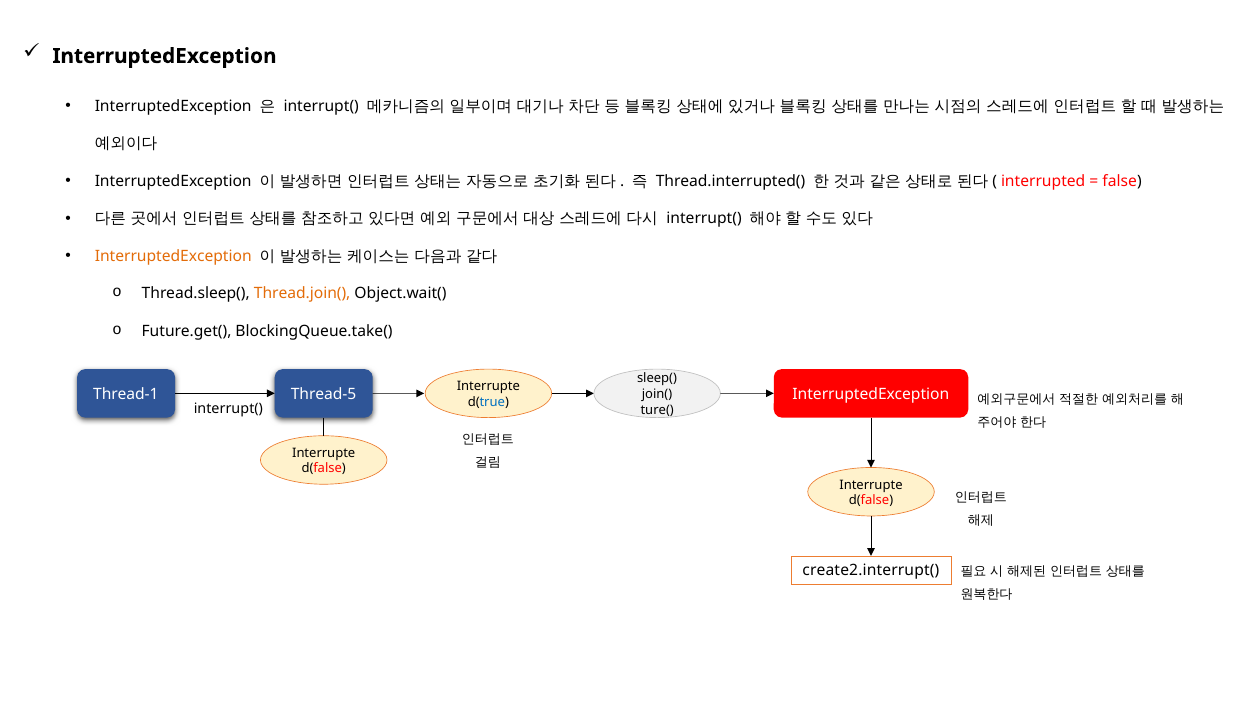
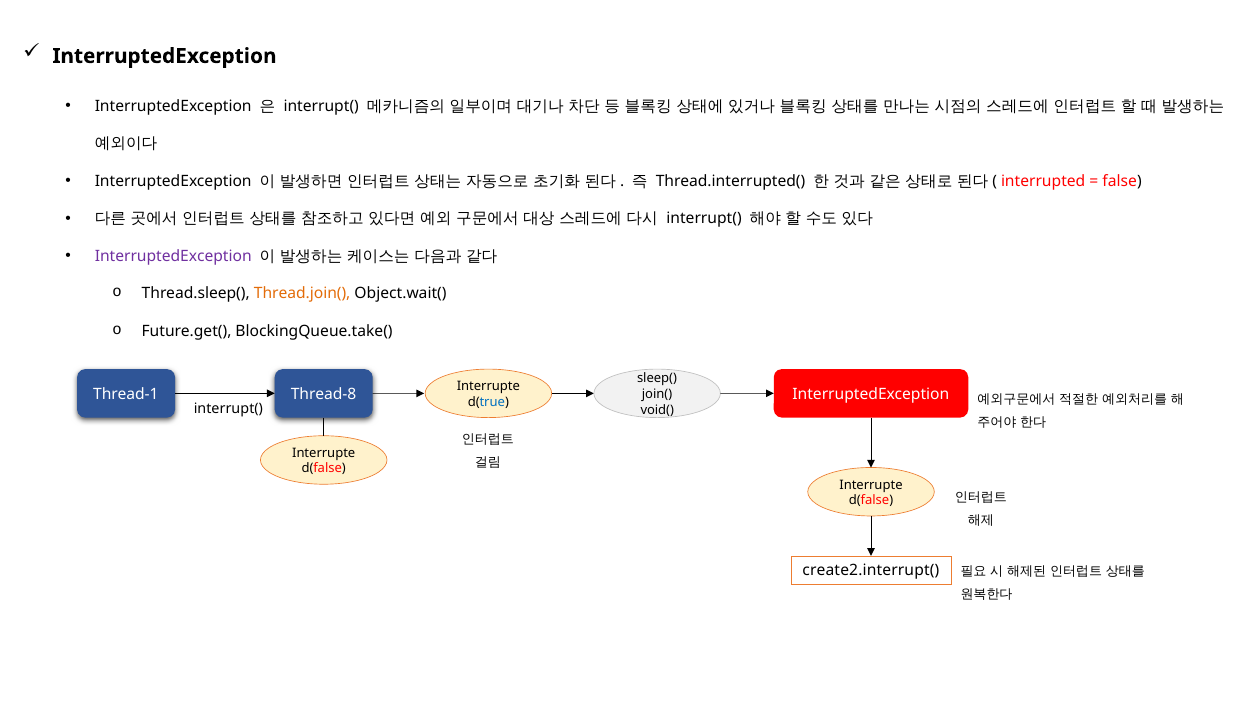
InterruptedException colour: orange -> purple (173, 256)
Thread-5: Thread-5 -> Thread-8 (324, 395)
ture(: ture( -> void( (657, 410)
